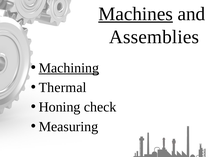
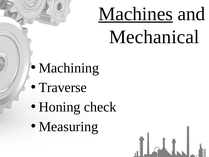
Assemblies: Assemblies -> Mechanical (154, 37)
Machining underline: present -> none (69, 68)
Thermal: Thermal -> Traverse (63, 87)
